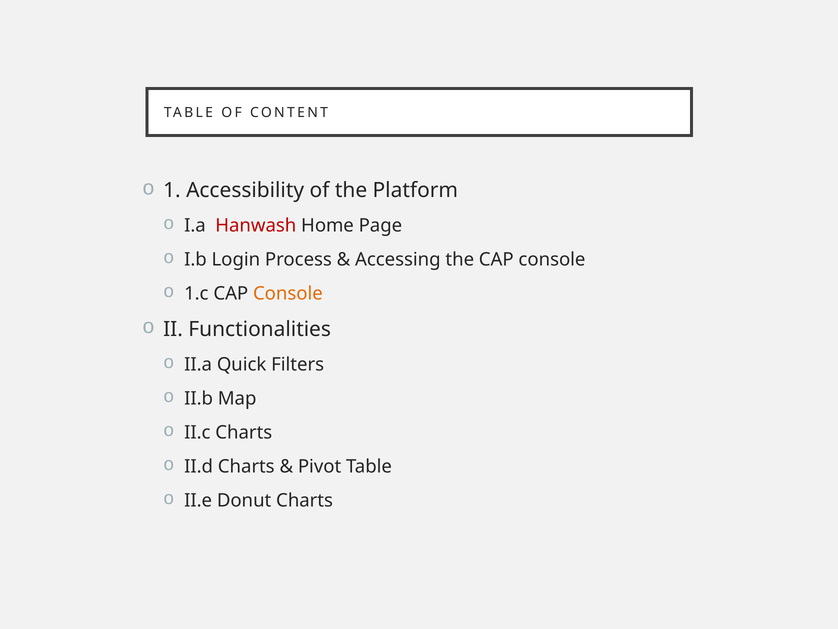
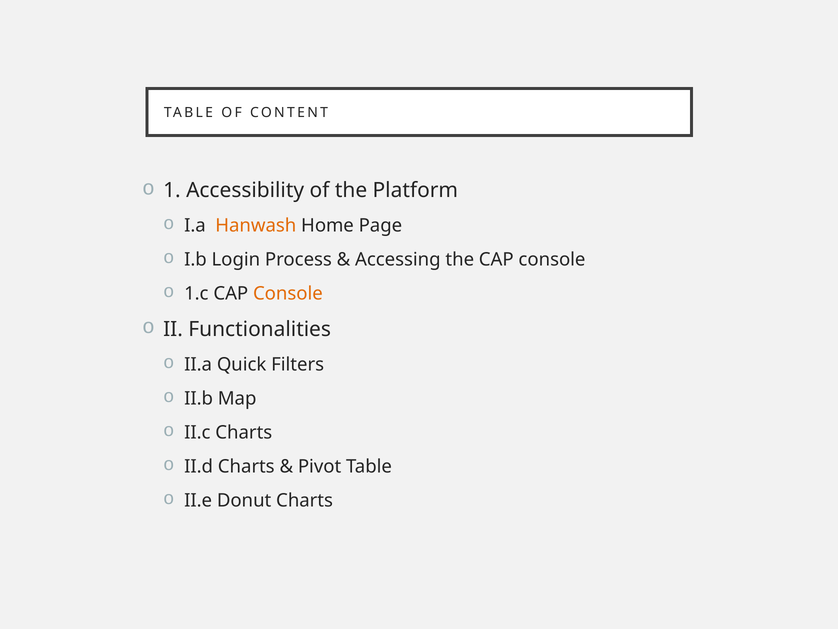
Hanwash colour: red -> orange (256, 226)
